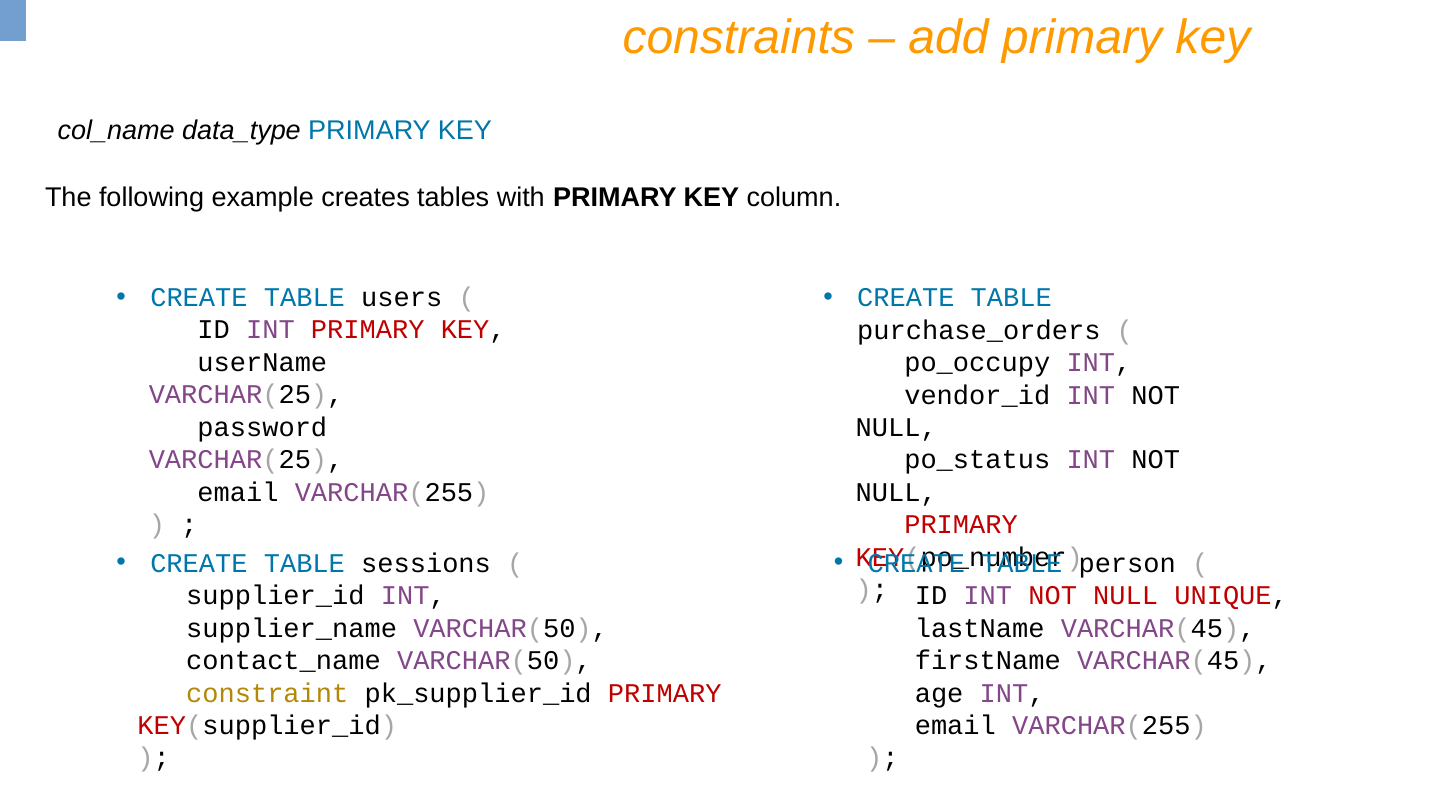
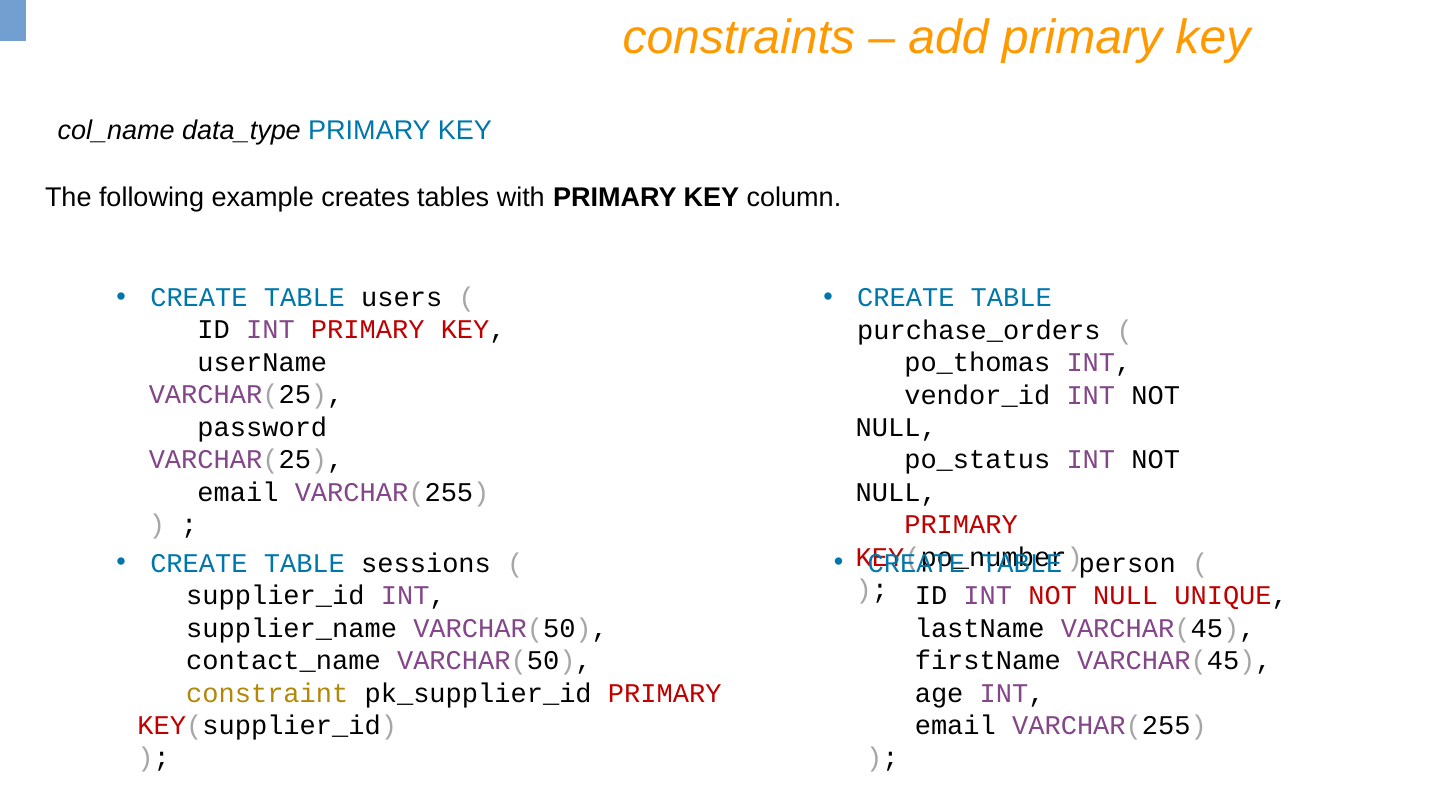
po_occupy: po_occupy -> po_thomas (977, 363)
